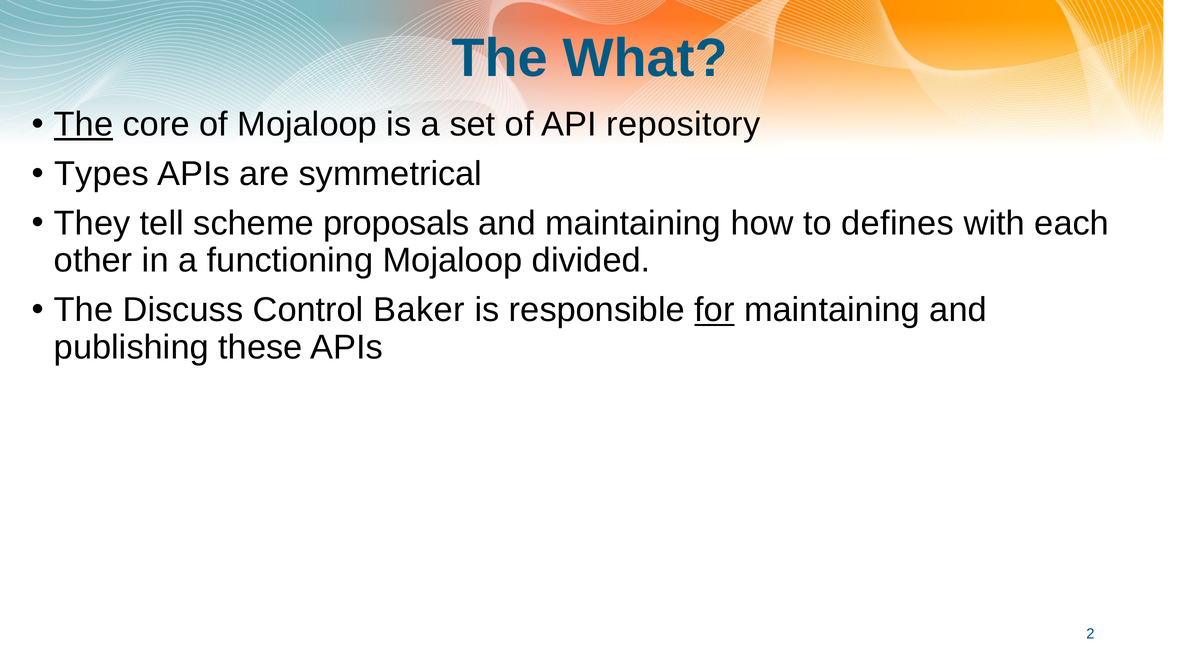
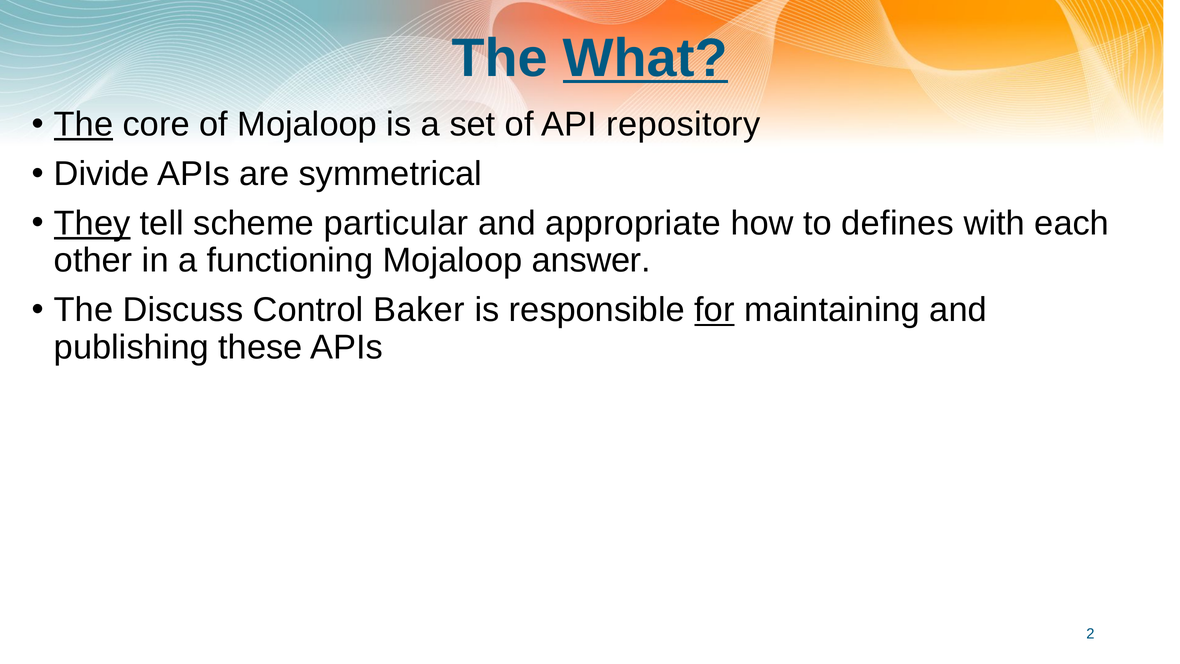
What underline: none -> present (645, 58)
Types: Types -> Divide (102, 174)
They underline: none -> present (92, 223)
proposals: proposals -> particular (396, 223)
and maintaining: maintaining -> appropriate (633, 223)
divided: divided -> answer (591, 260)
